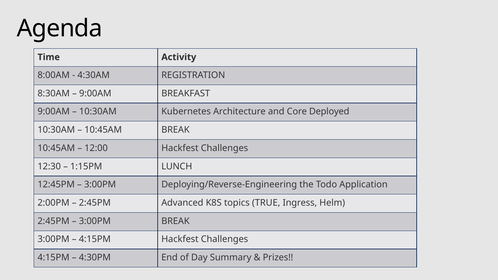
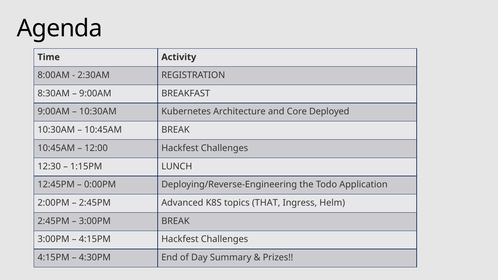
4:30AM: 4:30AM -> 2:30AM (94, 75)
3:00PM: 3:00PM -> 0:00PM (100, 185)
TRUE: TRUE -> THAT (266, 203)
